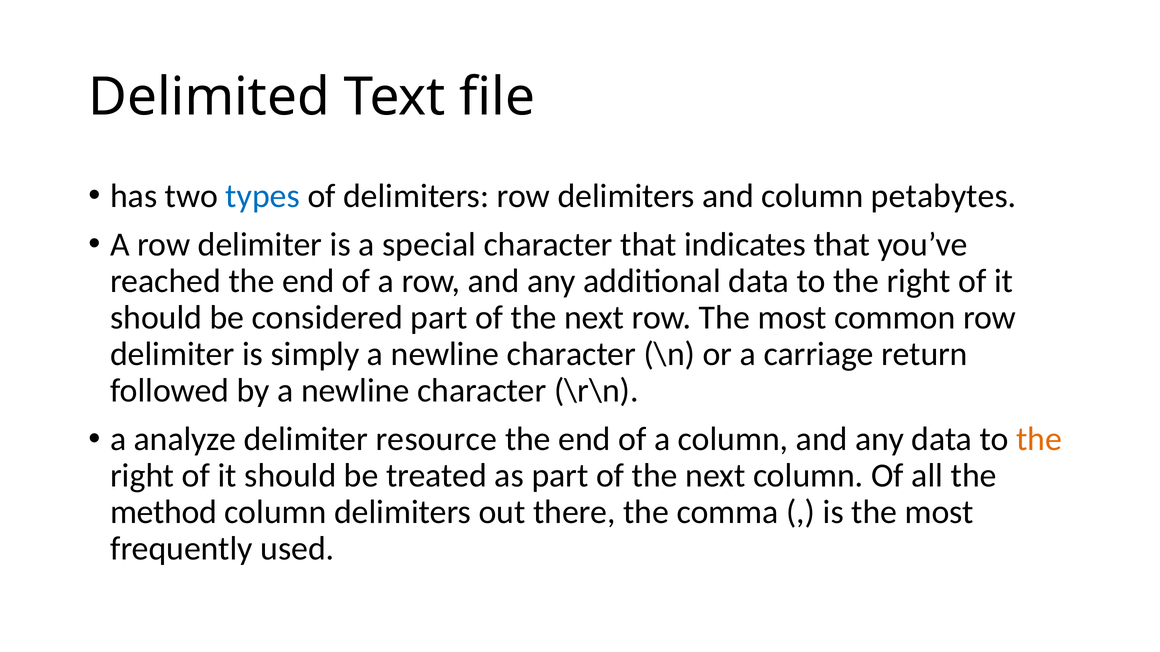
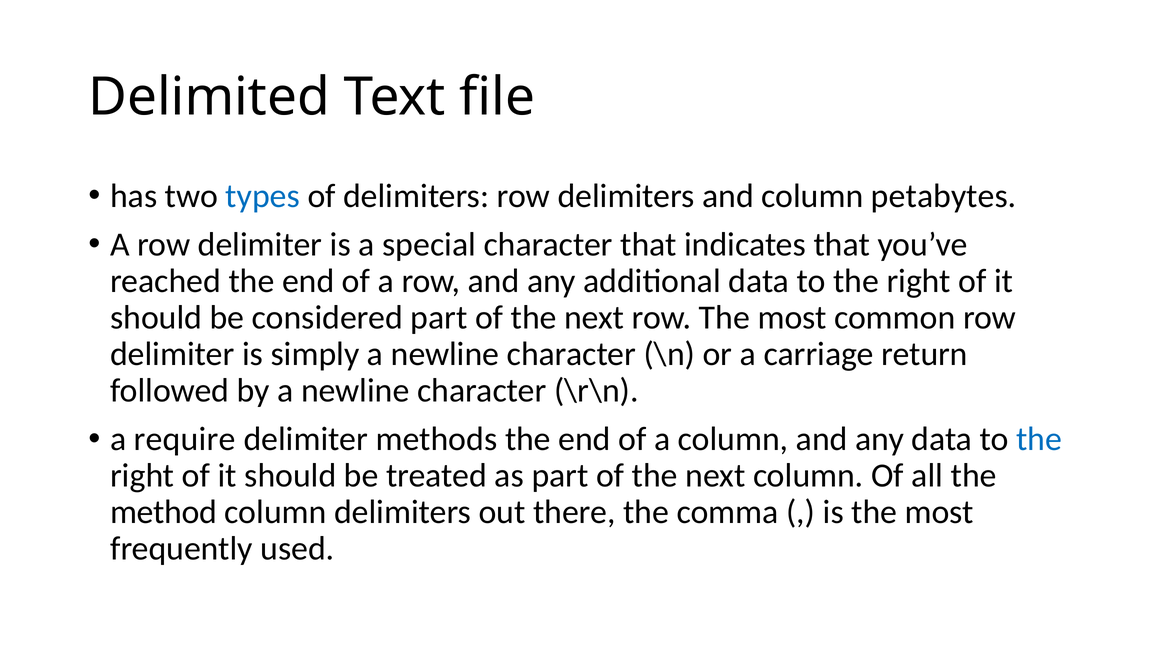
analyze: analyze -> require (185, 440)
resource: resource -> methods (436, 440)
the colour: orange -> blue (1039, 440)
